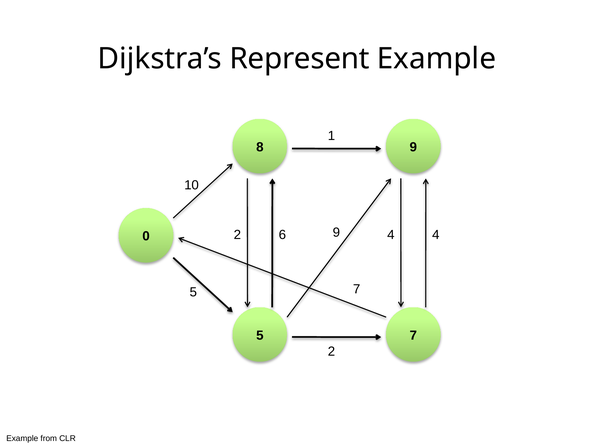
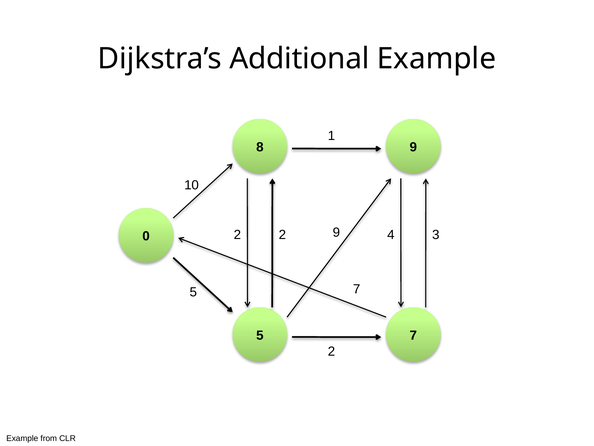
Represent: Represent -> Additional (299, 58)
6: 6 -> 2 (282, 235)
4 4: 4 -> 3 (436, 235)
